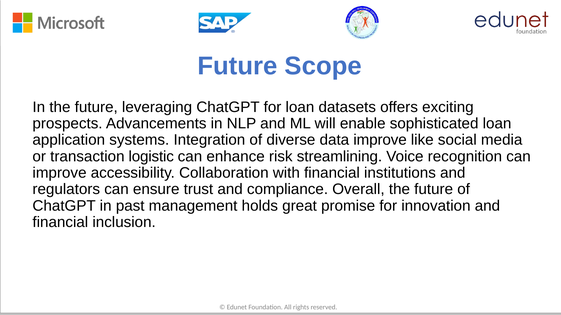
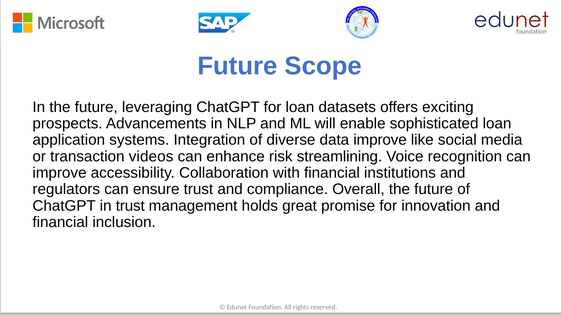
logistic: logistic -> videos (151, 157)
in past: past -> trust (130, 206)
